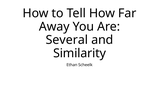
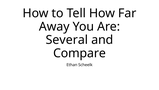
Similarity: Similarity -> Compare (79, 53)
